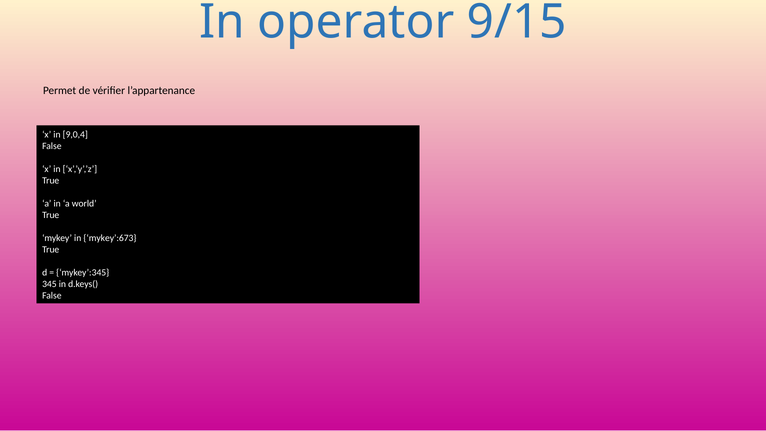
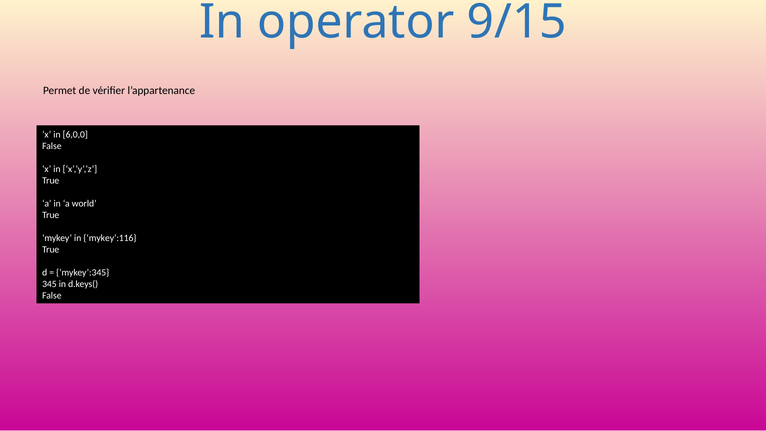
9,0,4: 9,0,4 -> 6,0,0 (75, 135)
mykey’:673: mykey’:673 -> mykey’:116 (110, 238)
